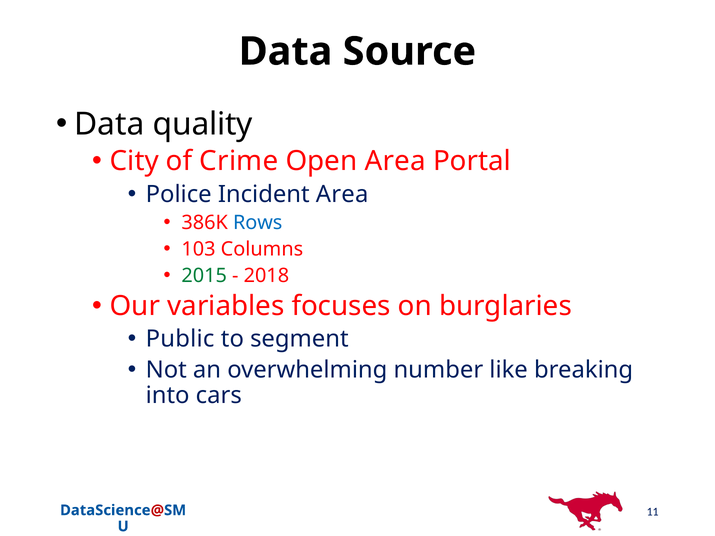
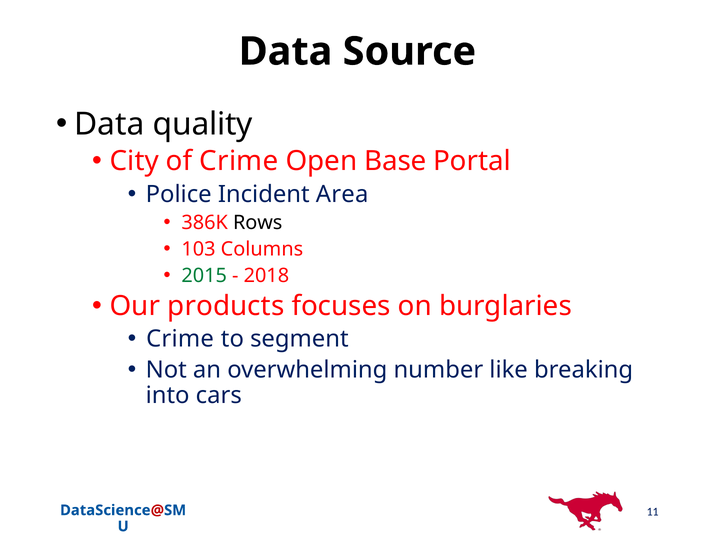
Open Area: Area -> Base (395, 161)
Rows colour: blue -> black (258, 223)
variables: variables -> products (226, 306)
Public: Public -> Crime (180, 339)
